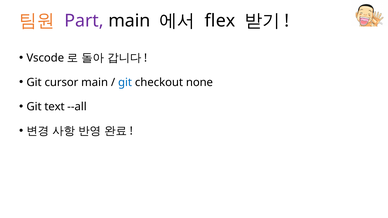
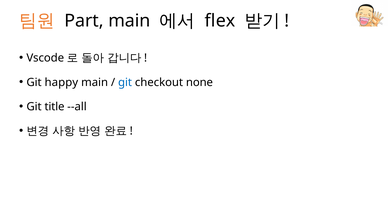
Part colour: purple -> black (84, 21)
cursor: cursor -> happy (61, 82)
text: text -> title (54, 107)
